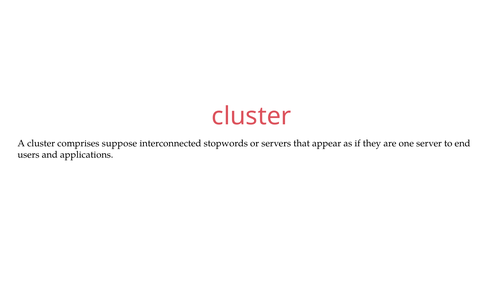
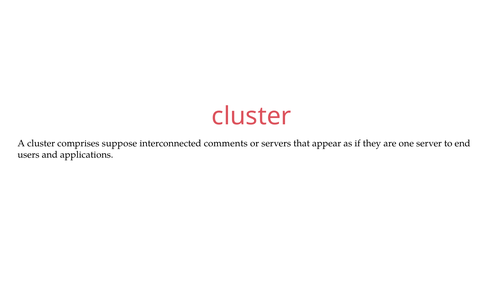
stopwords: stopwords -> comments (226, 143)
